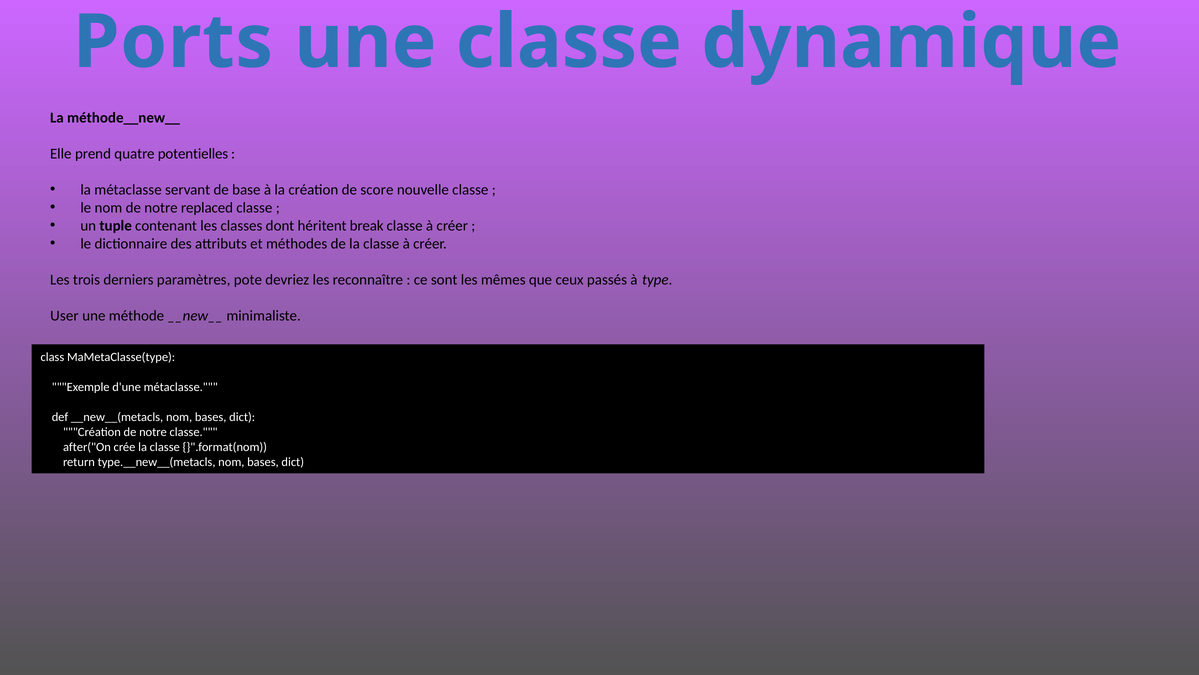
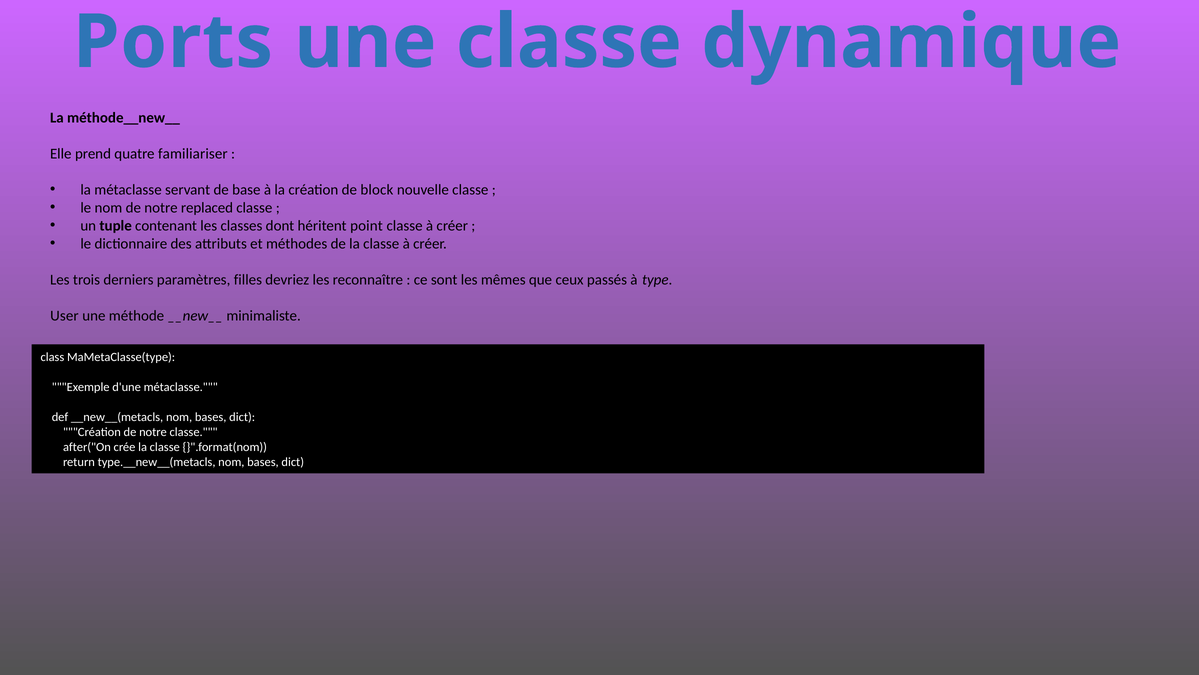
potentielles: potentielles -> familiariser (193, 154)
score: score -> block (377, 190)
break: break -> point (366, 226)
pote: pote -> filles (248, 280)
